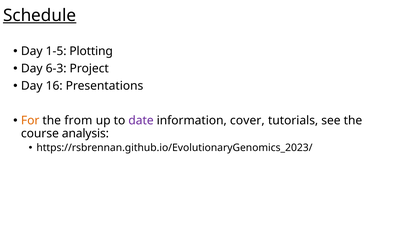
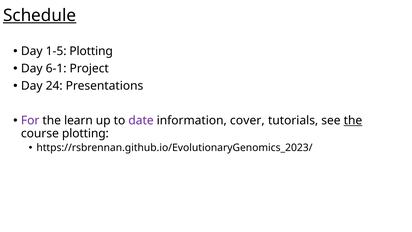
6-3: 6-3 -> 6-1 (56, 69)
16: 16 -> 24 (54, 86)
For colour: orange -> purple (30, 120)
from: from -> learn (78, 120)
the underline: none -> present (353, 120)
course analysis: analysis -> plotting (85, 133)
